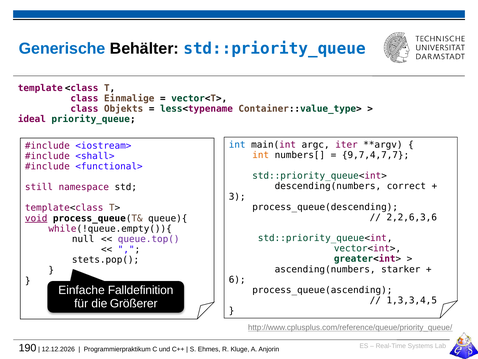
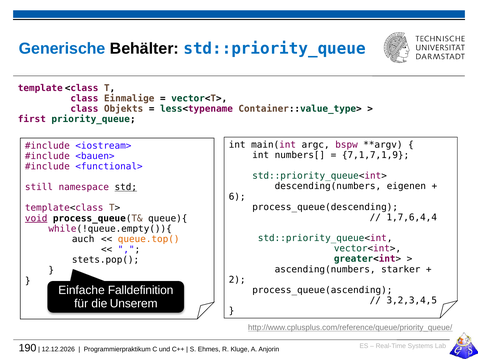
ideal: ideal -> first (32, 119)
int colour: blue -> black (237, 144)
iter: iter -> bspw (347, 144)
int colour: orange -> black (261, 155)
9,7,4,7,7: 9,7,4,7,7 -> 7,1,7,1,9 (376, 155)
<shall>: <shall> -> <bauen> (95, 156)
correct: correct -> eigenen (406, 186)
std underline: none -> present (126, 187)
3: 3 -> 6 (237, 196)
2,2,6,3,6: 2,2,6,3,6 -> 1,7,6,4,4 (412, 217)
null: null -> auch (83, 239)
queue.top( colour: purple -> orange (149, 239)
6: 6 -> 2 (237, 279)
1,3,3,4,5: 1,3,3,4,5 -> 3,2,3,4,5 (412, 300)
Größerer: Größerer -> Unserem (134, 303)
